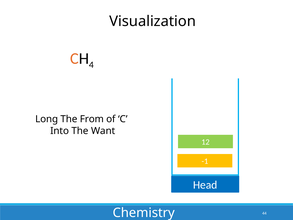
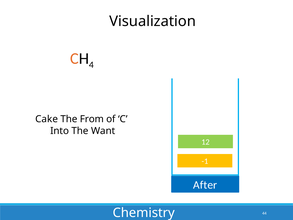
Long: Long -> Cake (47, 119)
Head: Head -> After (205, 185)
